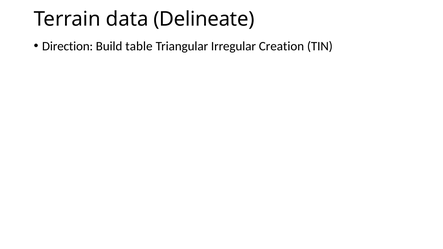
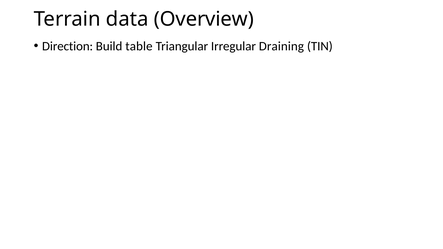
Delineate: Delineate -> Overview (204, 19)
Creation: Creation -> Draining (281, 46)
